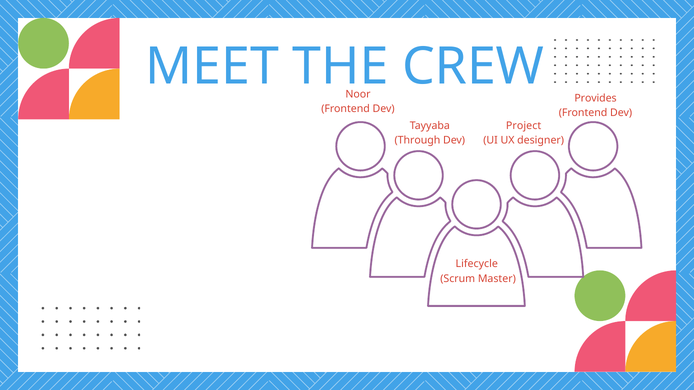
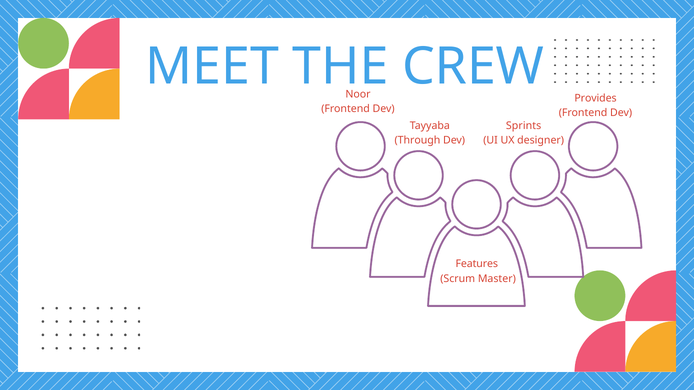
Project: Project -> Sprints (524, 126)
Lifecycle: Lifecycle -> Features (477, 264)
